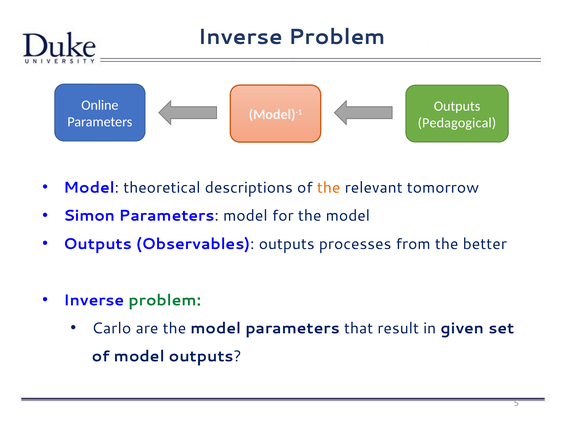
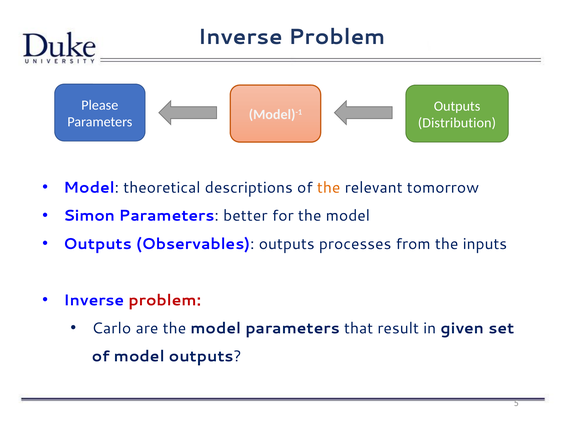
Online: Online -> Please (100, 105)
Pedagogical: Pedagogical -> Distribution (457, 123)
Parameters model: model -> better (245, 216)
better: better -> inputs (485, 244)
problem colour: green -> red (165, 300)
